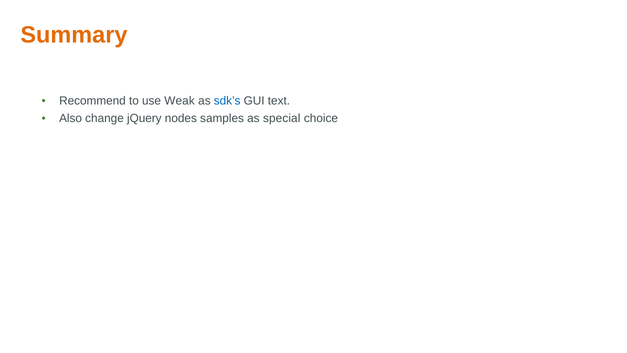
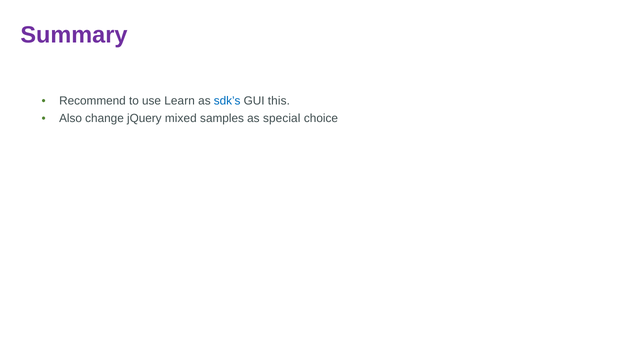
Summary colour: orange -> purple (74, 35)
Weak: Weak -> Learn (180, 101)
text: text -> this (279, 101)
nodes: nodes -> mixed (181, 118)
